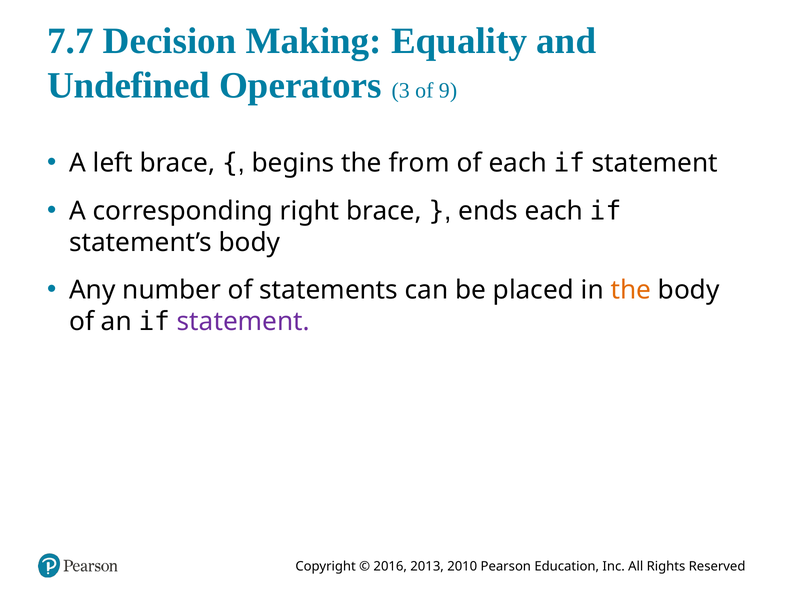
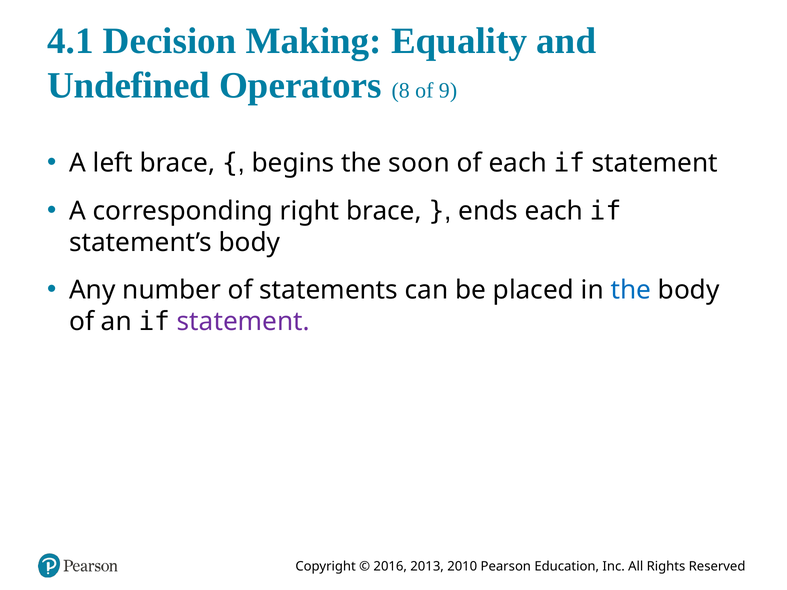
7.7: 7.7 -> 4.1 (70, 41)
3: 3 -> 8 (401, 90)
from: from -> soon (419, 163)
the colour: orange -> blue (631, 290)
